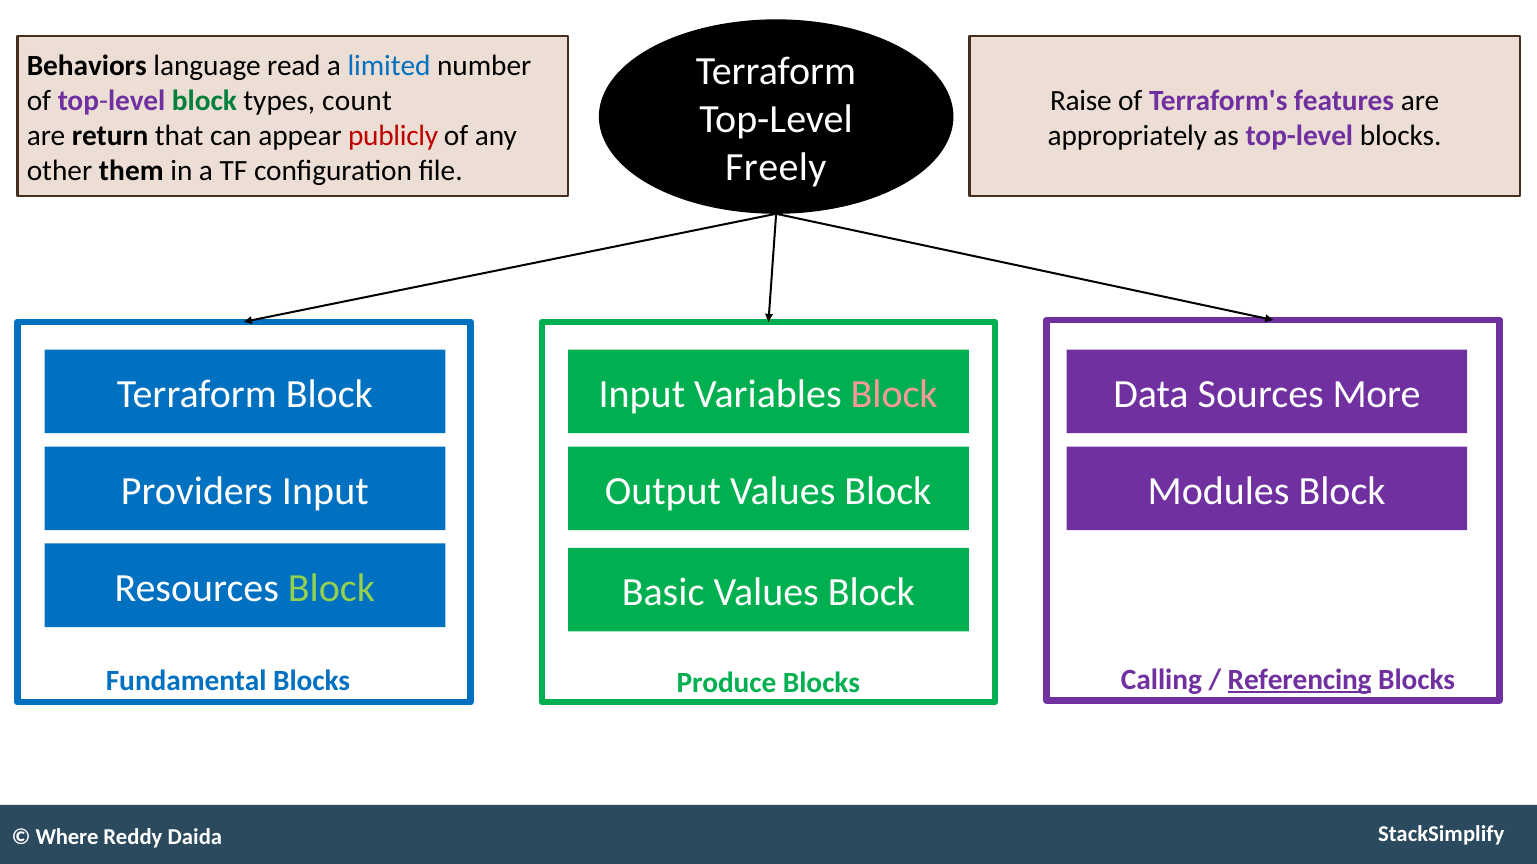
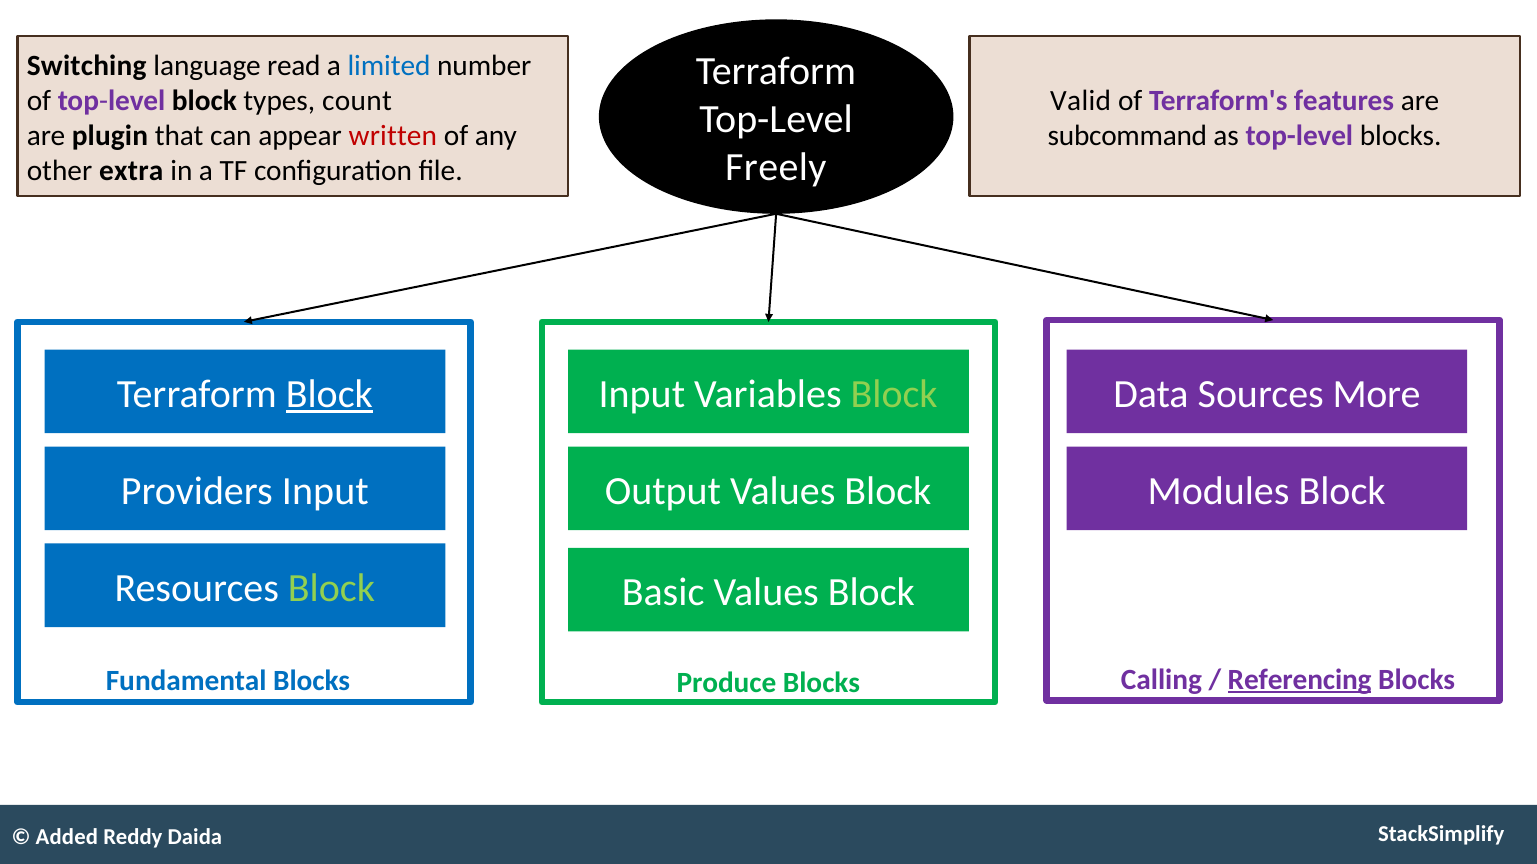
Behaviors: Behaviors -> Switching (87, 65)
Raise: Raise -> Valid (1081, 101)
block colour: green -> black (204, 101)
return: return -> plugin (110, 136)
publicly: publicly -> written (393, 136)
appropriately: appropriately -> subcommand (1127, 136)
them: them -> extra (131, 171)
Block underline: none -> present (329, 394)
Block colour: pink -> light green (894, 394)
Where: Where -> Added (67, 838)
